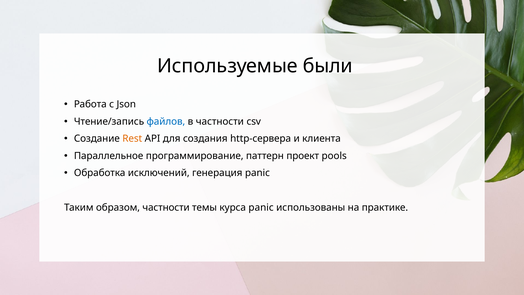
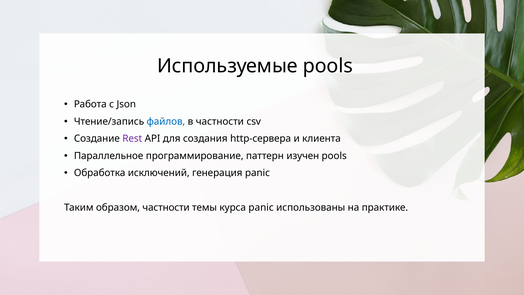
Используемые были: были -> pools (328, 66)
Rest colour: orange -> purple (132, 139)
проект: проект -> изучен (303, 156)
